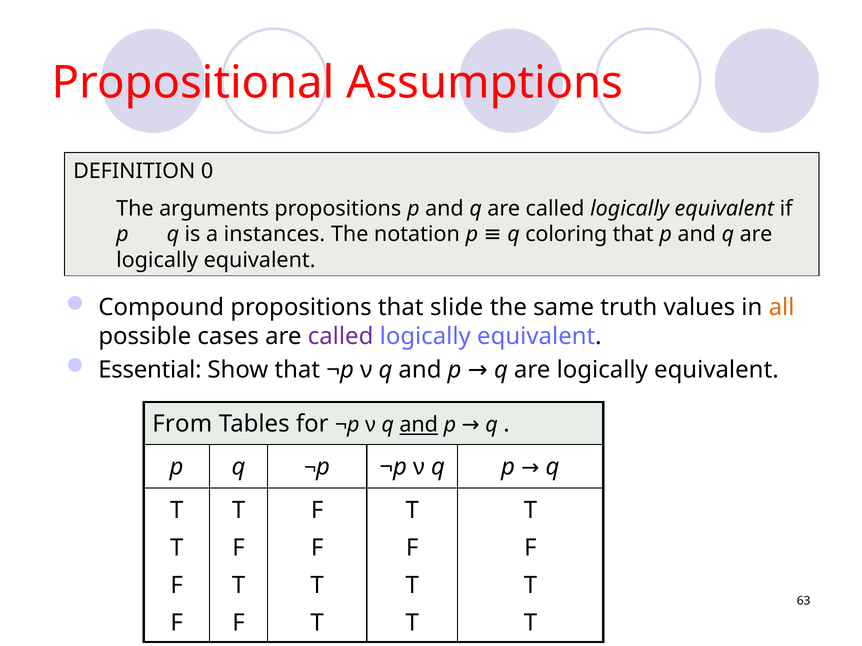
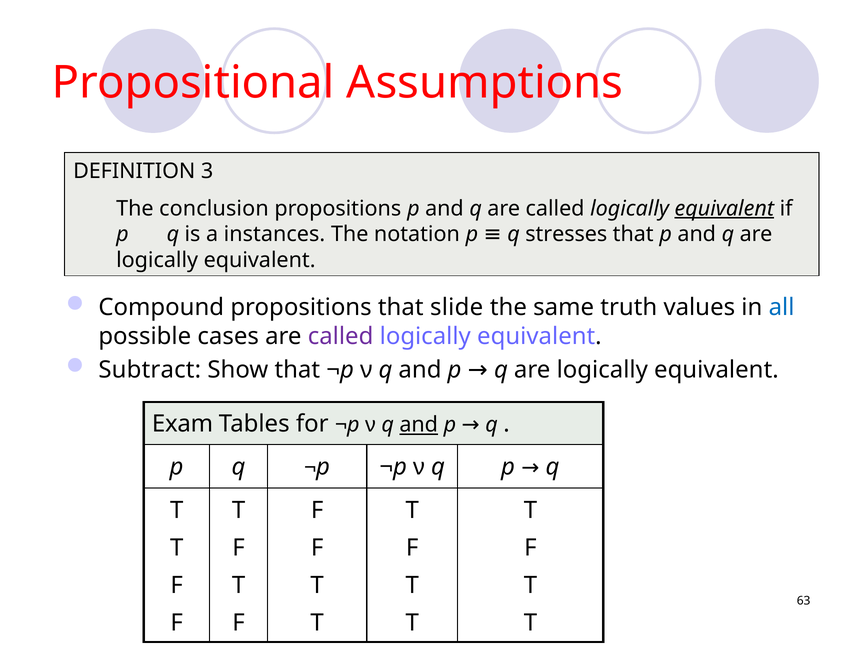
0: 0 -> 3 (207, 171)
arguments: arguments -> conclusion (214, 209)
equivalent underline: none -> present (724, 209)
coloring: coloring -> stresses (566, 234)
all colour: orange -> blue (782, 308)
Essential: Essential -> Subtract (150, 370)
From: From -> Exam (183, 424)
